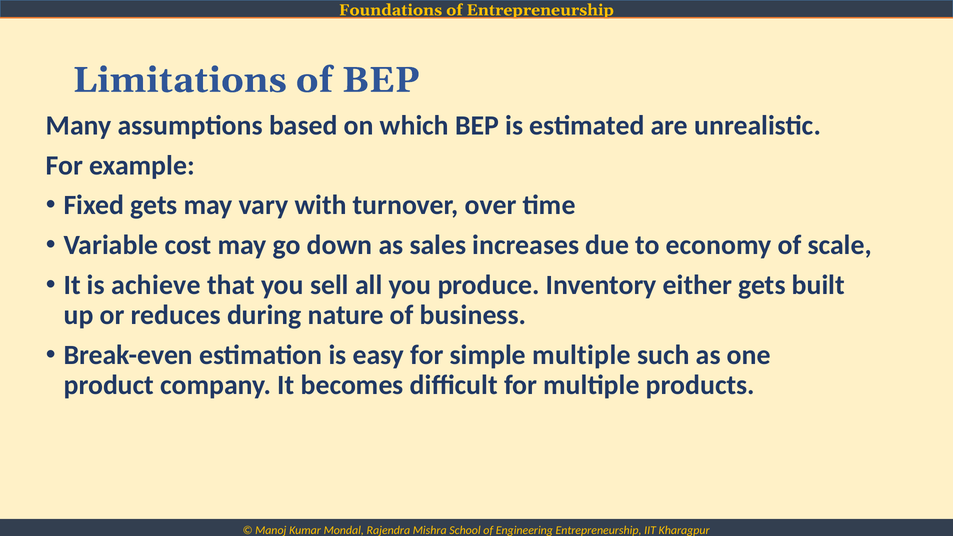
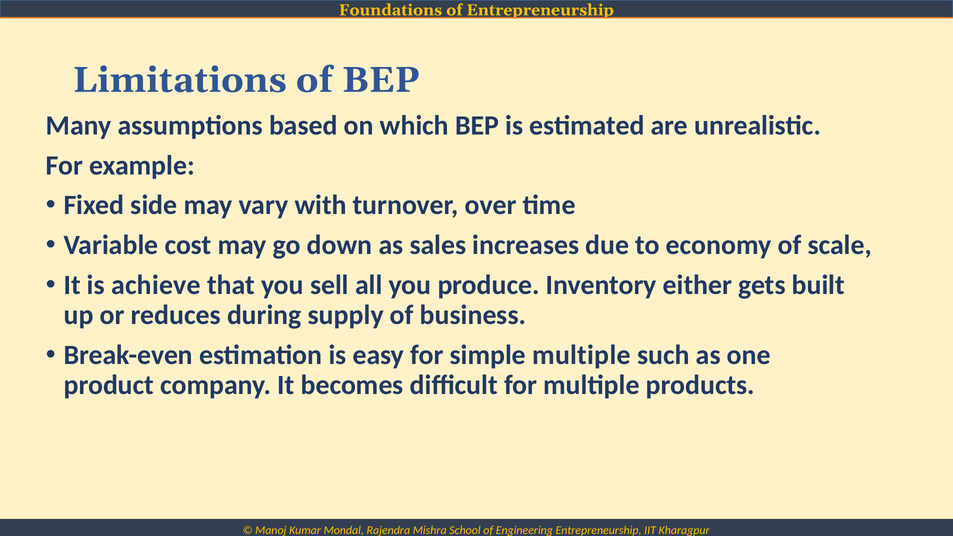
Fixed gets: gets -> side (154, 205)
nature: nature -> supply (346, 315)
